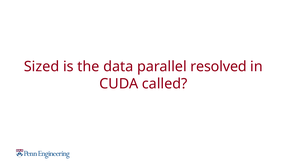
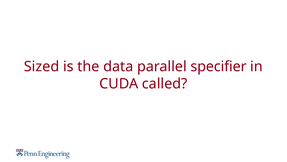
resolved: resolved -> specifier (219, 66)
